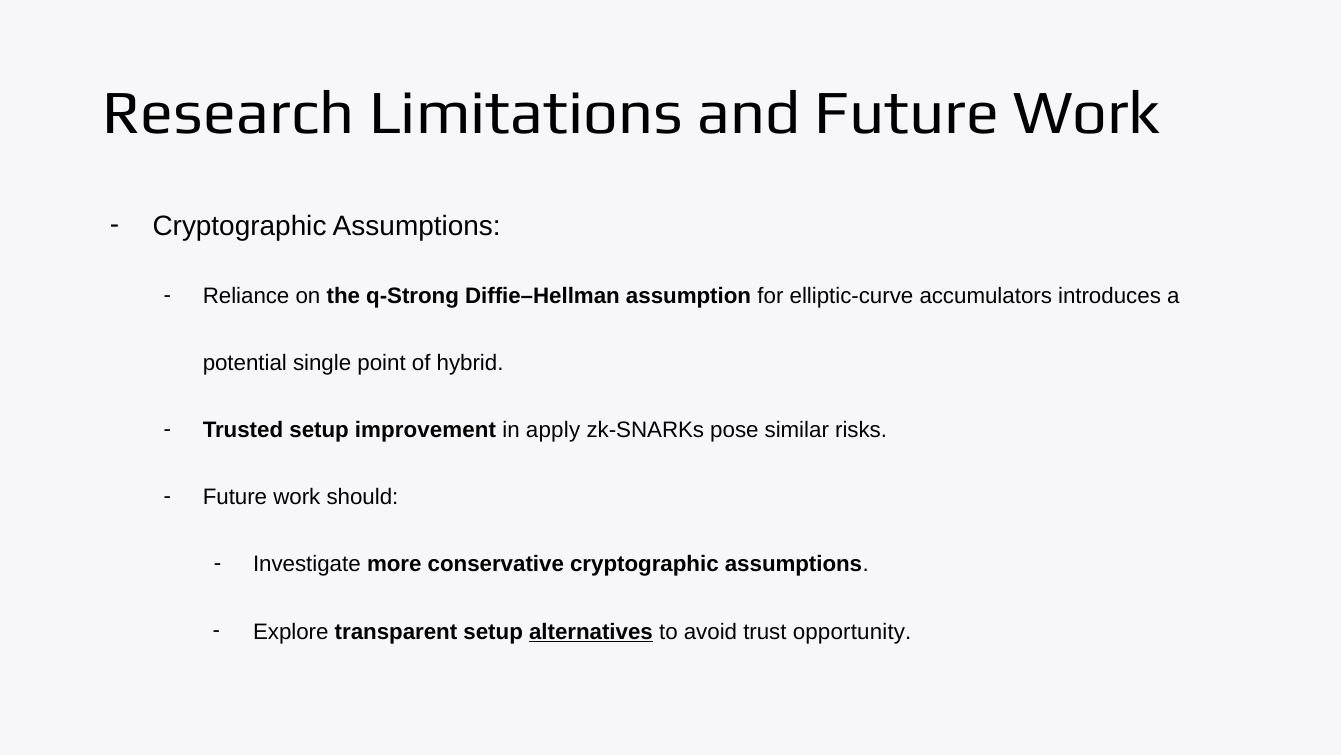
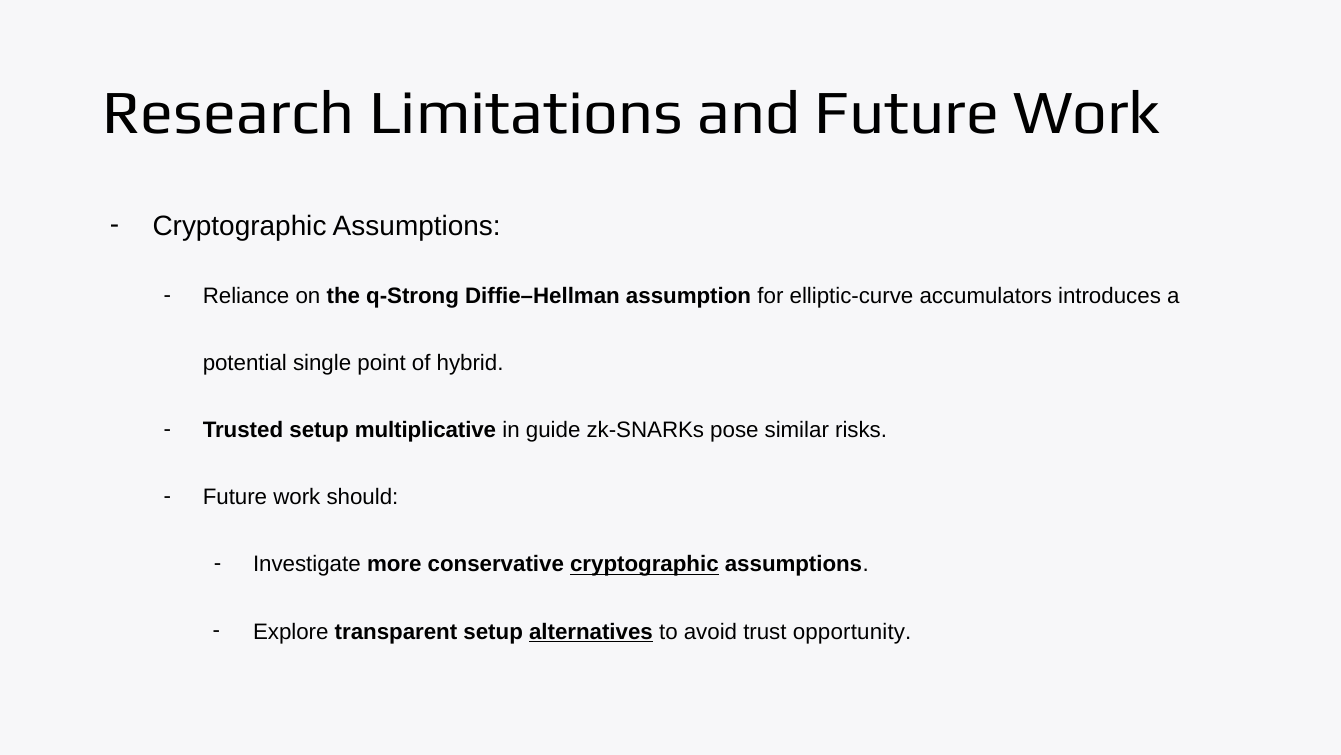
improvement: improvement -> multiplicative (426, 430)
apply: apply -> guide (553, 430)
cryptographic underline: none -> present (644, 564)
